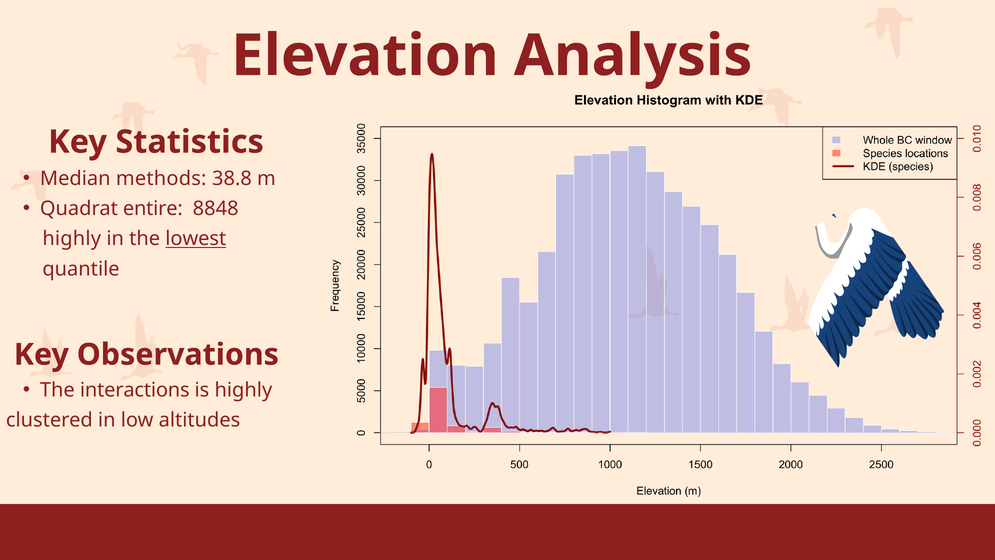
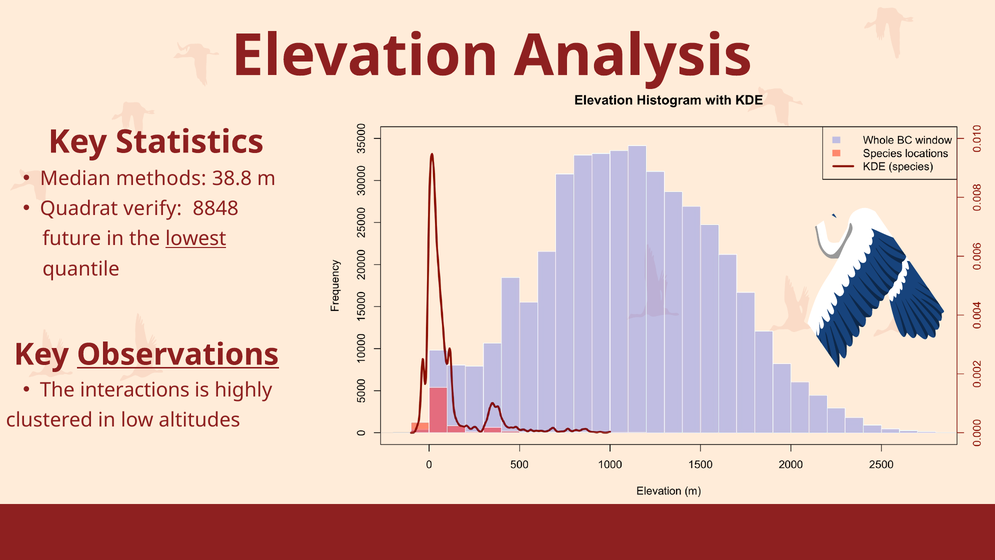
entire: entire -> verify (153, 209)
highly: highly -> future (72, 239)
Observations underline: none -> present (178, 354)
